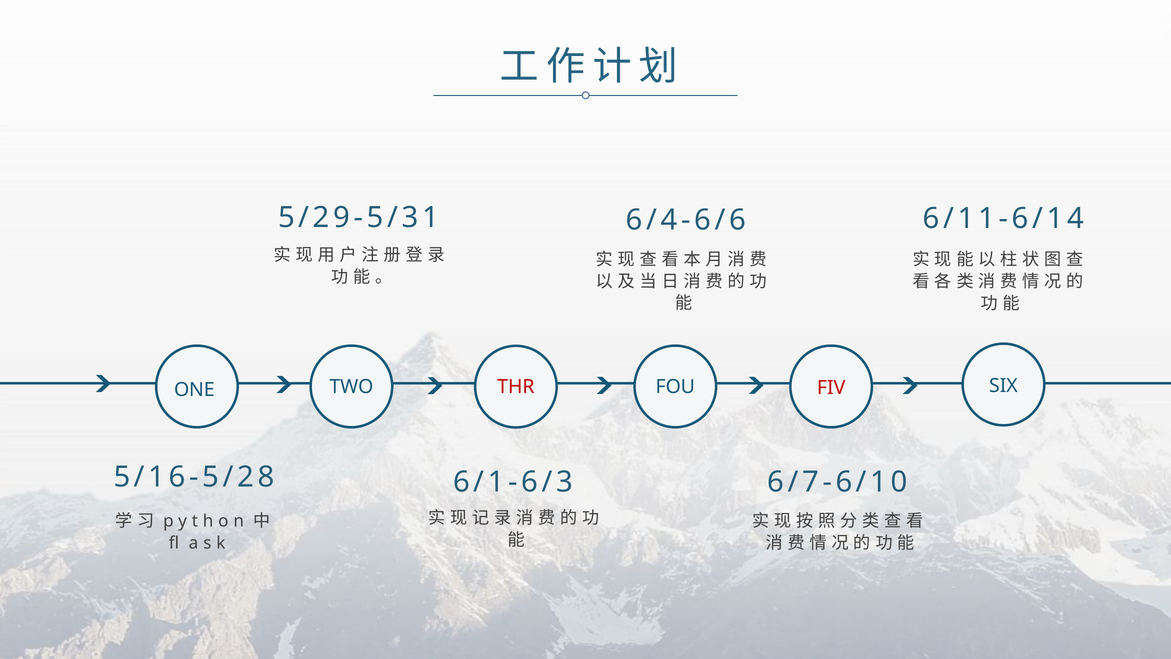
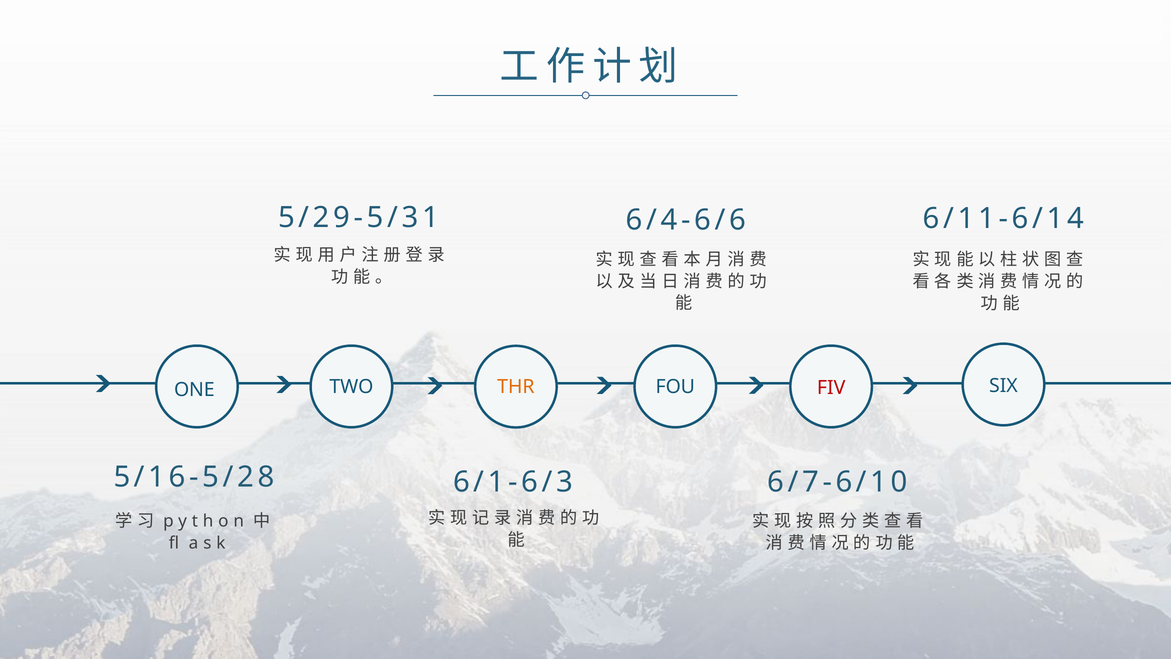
THR colour: red -> orange (516, 387)
